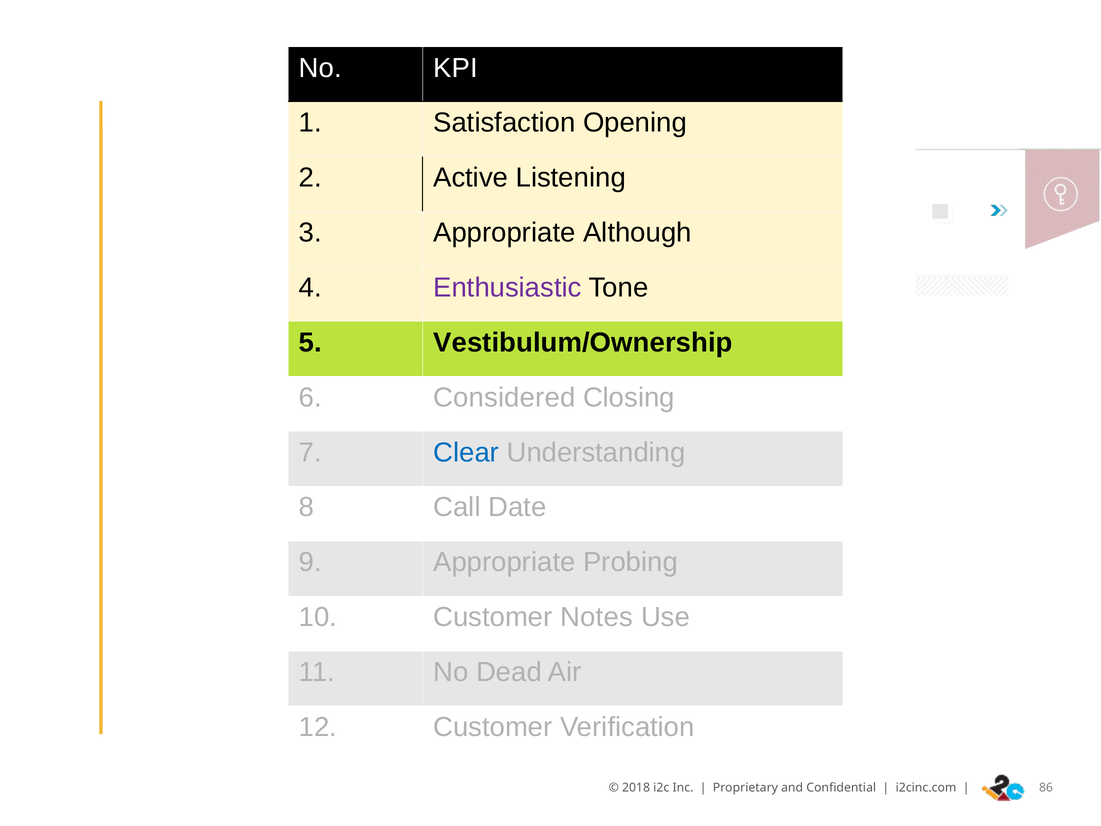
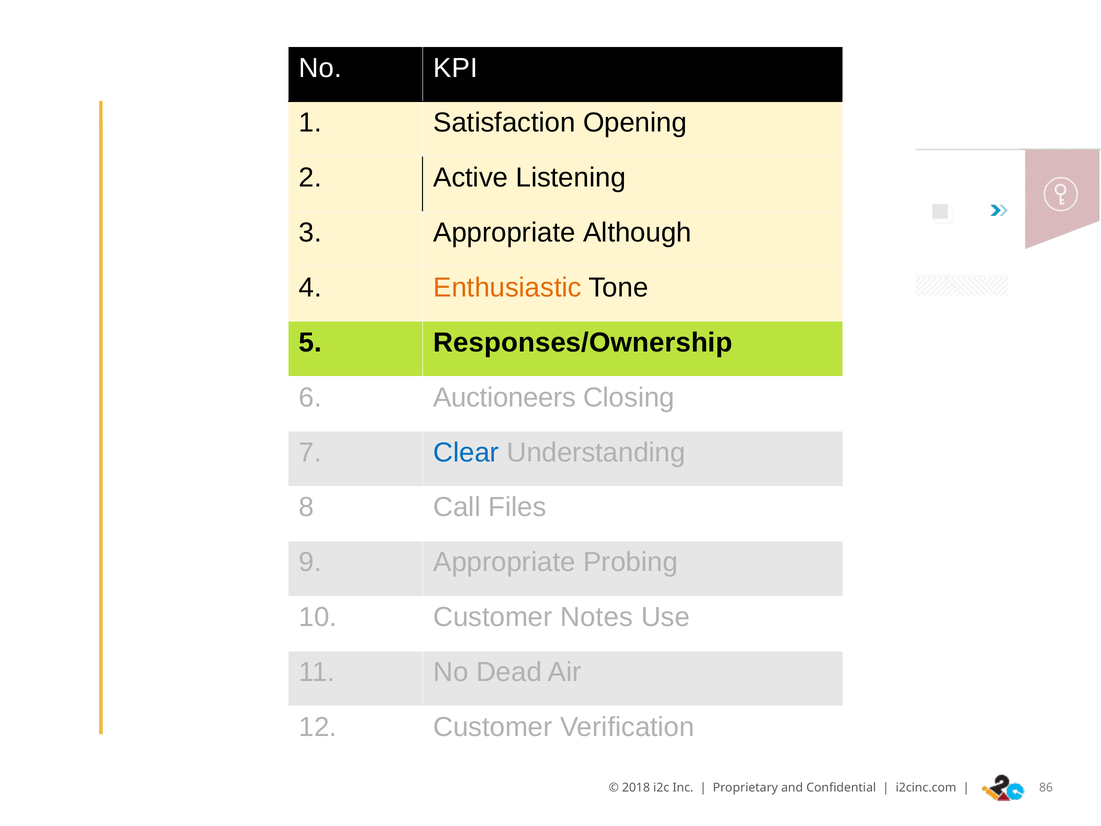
Enthusiastic colour: purple -> orange (507, 288)
Vestibulum/Ownership: Vestibulum/Ownership -> Responses/Ownership (583, 342)
Considered: Considered -> Auctioneers (505, 397)
Date: Date -> Files (517, 507)
